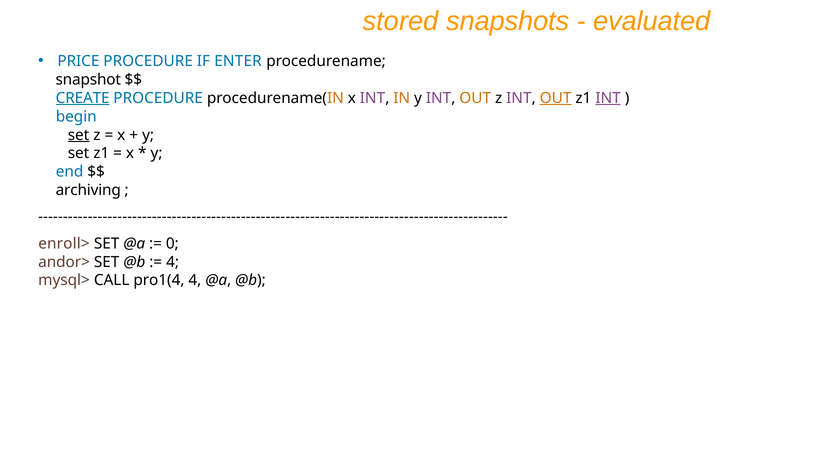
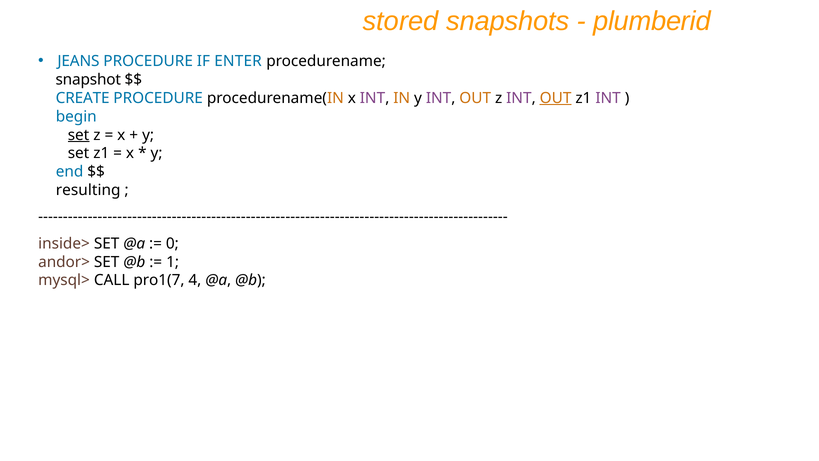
evaluated: evaluated -> plumberid (652, 21)
PRICE: PRICE -> JEANS (78, 61)
CREATE underline: present -> none (83, 98)
INT underline: present -> none (608, 98)
archiving: archiving -> resulting (88, 190)
enroll>: enroll> -> inside> (64, 243)
4: 4 -> 1 (173, 262)
pro1(4: pro1(4 -> pro1(7 (159, 280)
